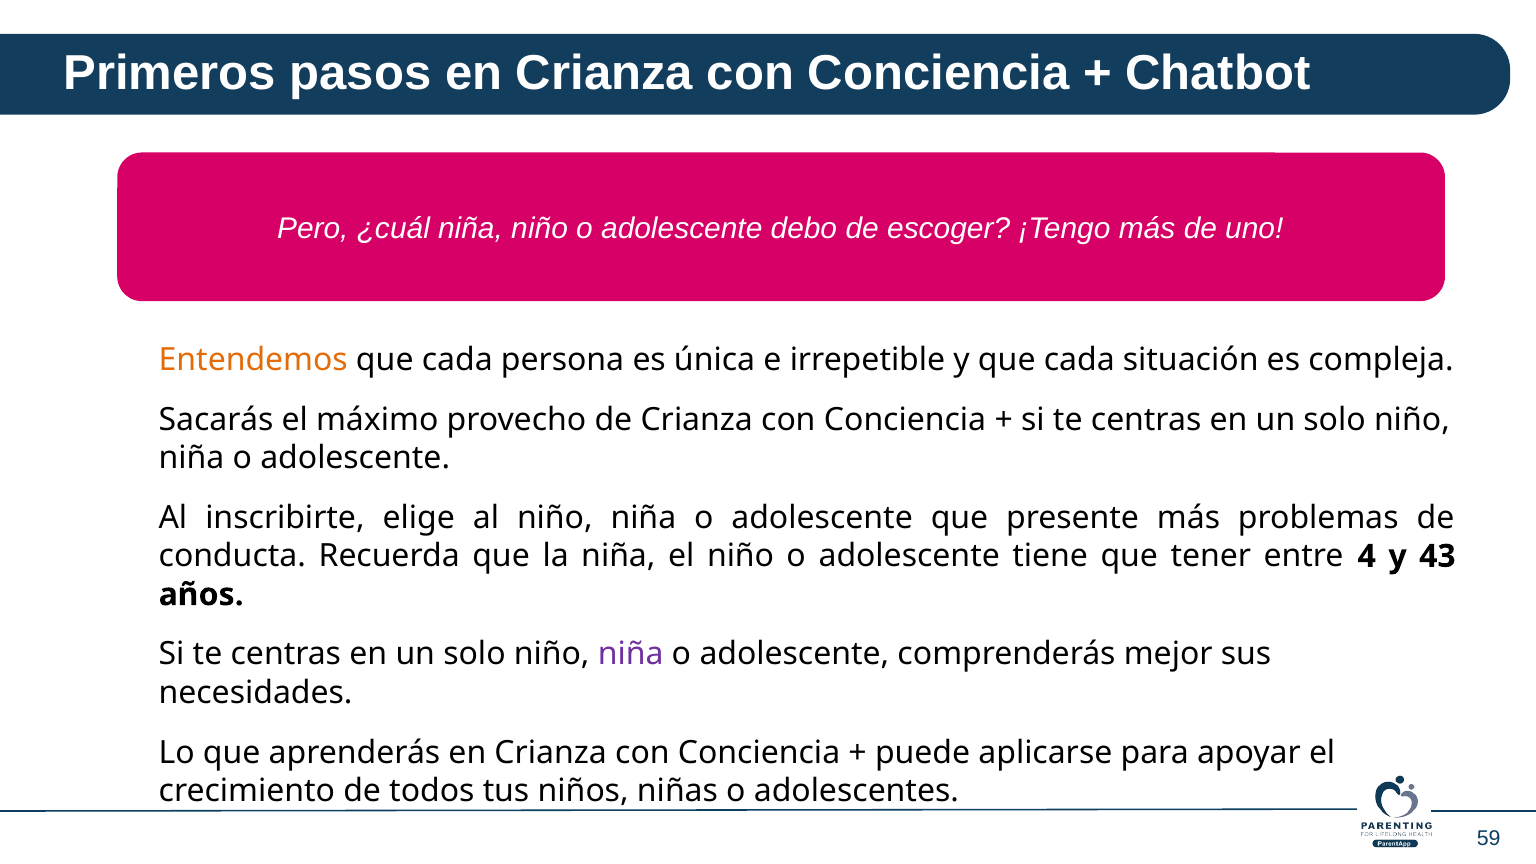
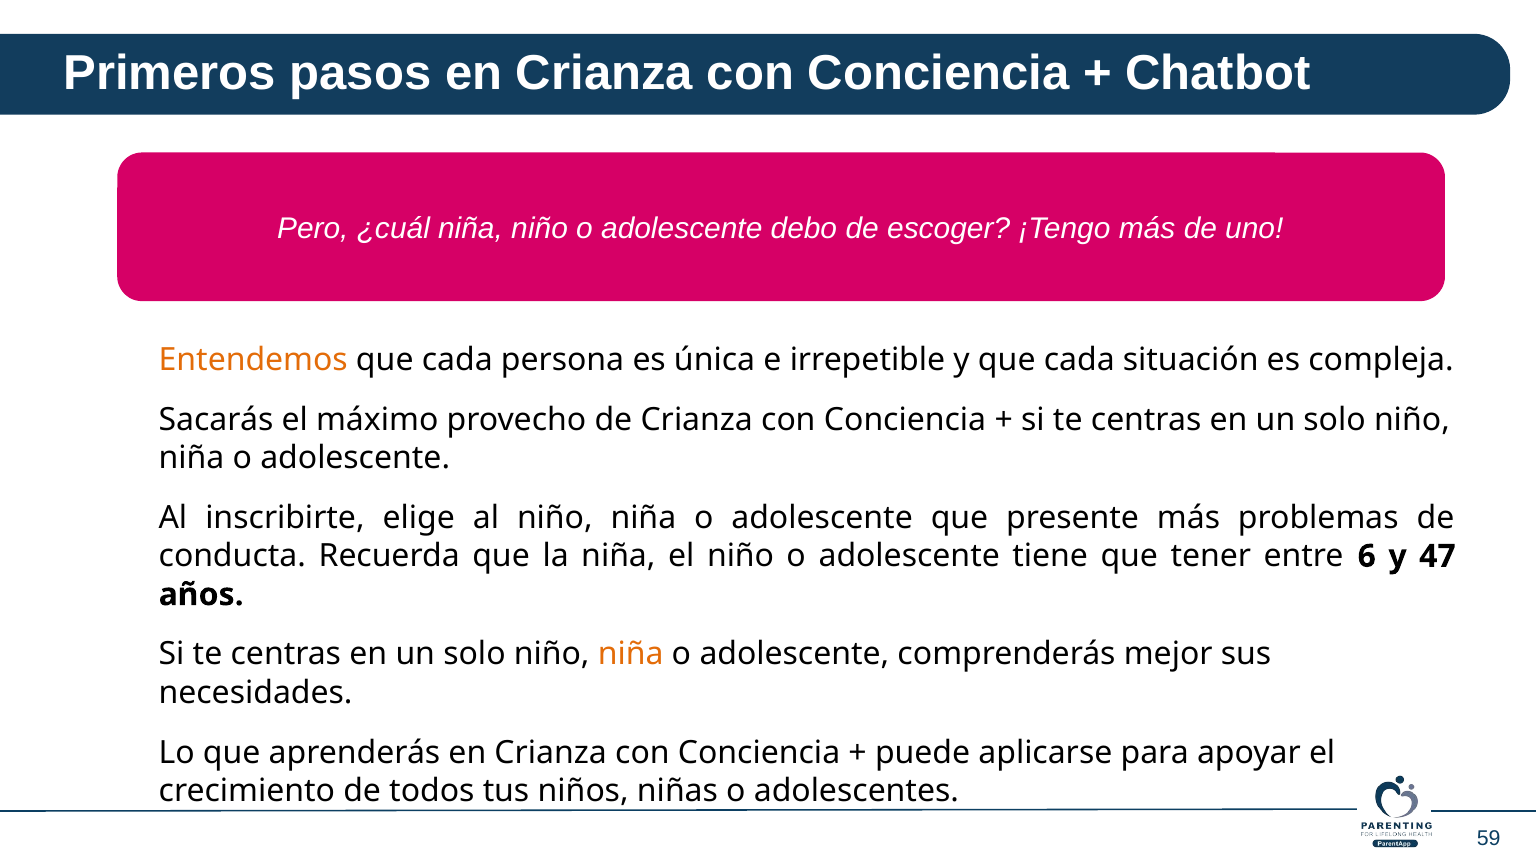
4: 4 -> 6 (1367, 556)
43: 43 -> 47 (1437, 556)
niña colour: purple -> orange (631, 654)
